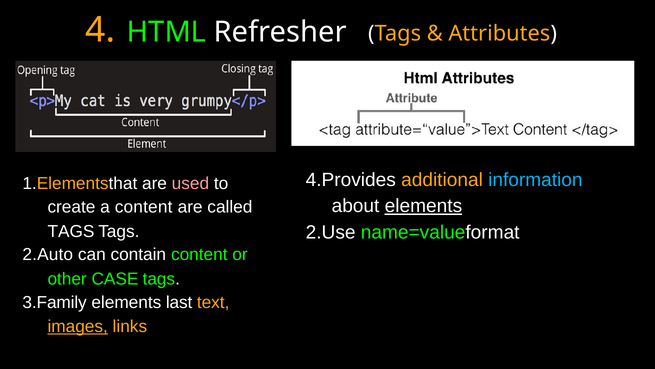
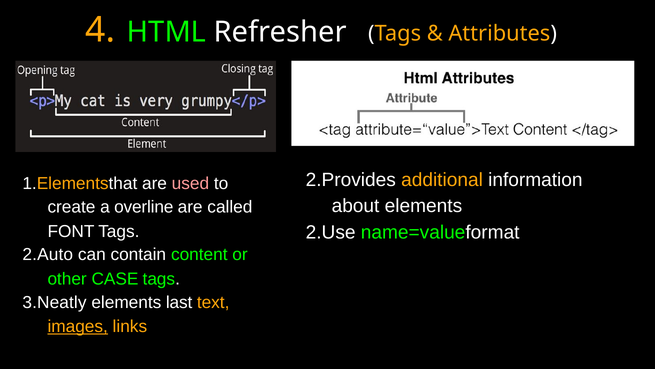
4.Provides: 4.Provides -> 2.Provides (351, 180)
information colour: light blue -> white (535, 180)
elements underline: present -> none (423, 206)
a content: content -> overline (144, 207)
TAGS: TAGS -> FONT (71, 231)
3.Family: 3.Family -> 3.Neatly (55, 302)
